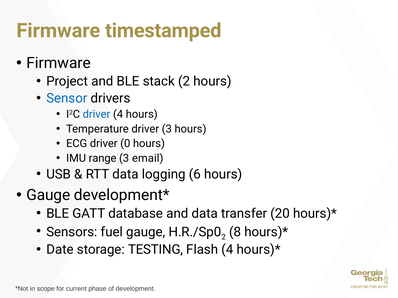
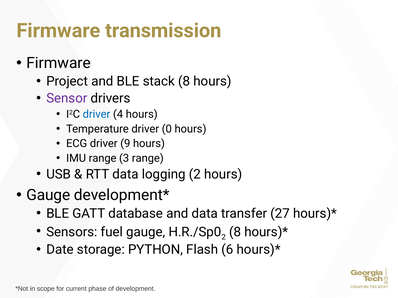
timestamped: timestamped -> transmission (163, 31)
stack 2: 2 -> 8 (184, 81)
Sensor colour: blue -> purple (67, 99)
driver 3: 3 -> 0 (167, 129)
0: 0 -> 9 (125, 144)
3 email: email -> range (148, 159)
logging 6: 6 -> 2 (195, 174)
20: 20 -> 27 (280, 214)
TESTING: TESTING -> PYTHON (155, 250)
Flash 4: 4 -> 6 (227, 250)
